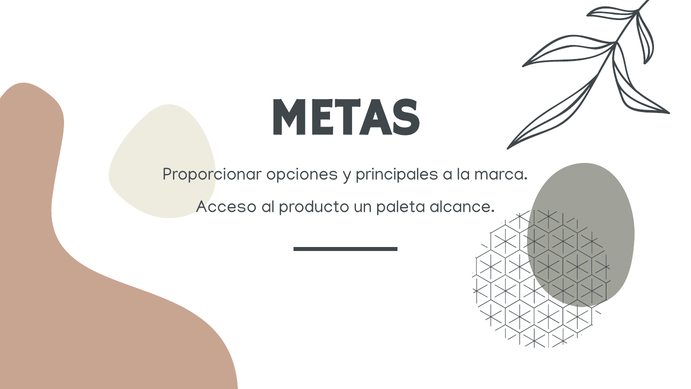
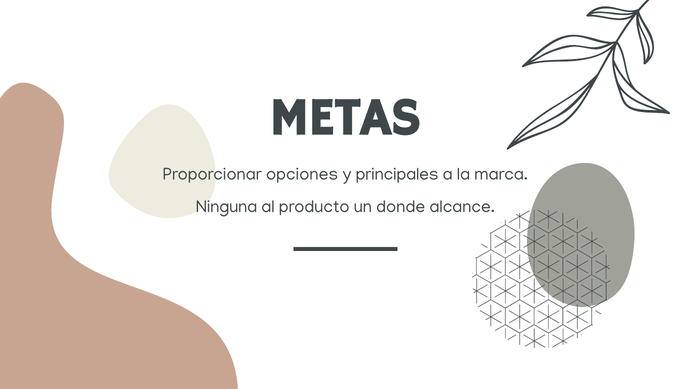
Acceso: Acceso -> Ninguna (227, 206)
paleta: paleta -> donde (401, 206)
